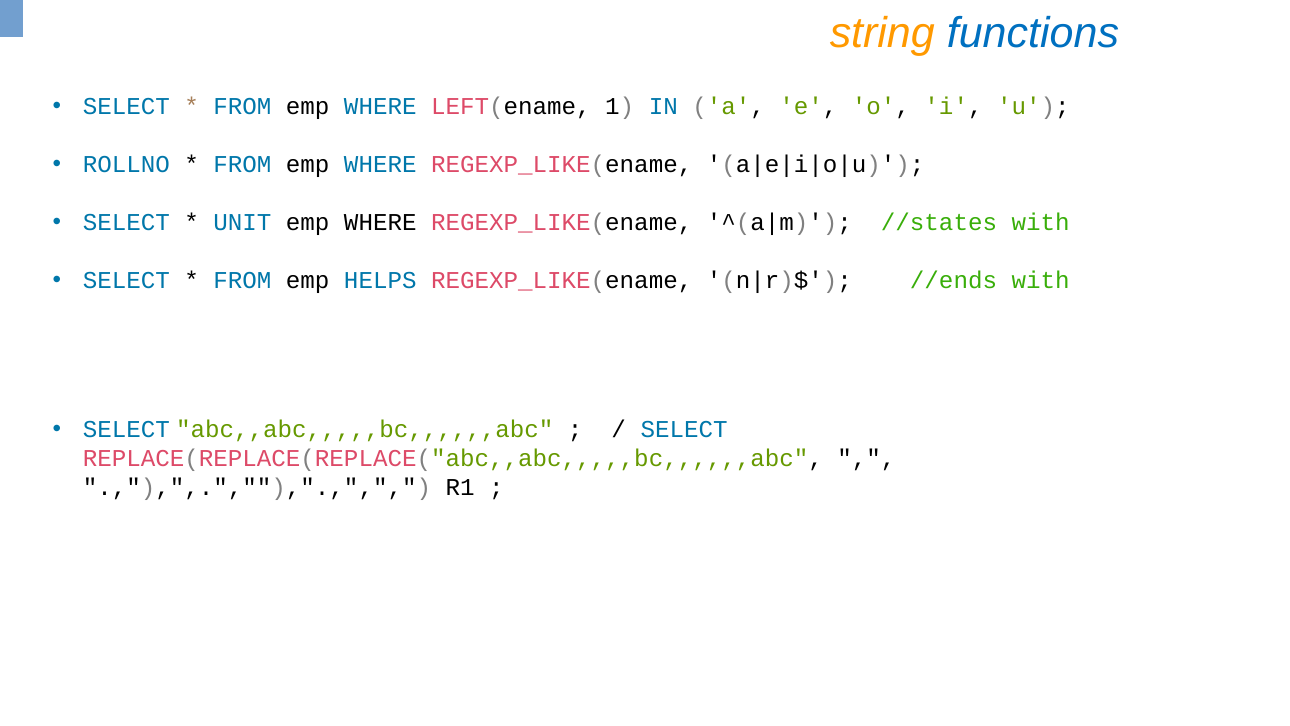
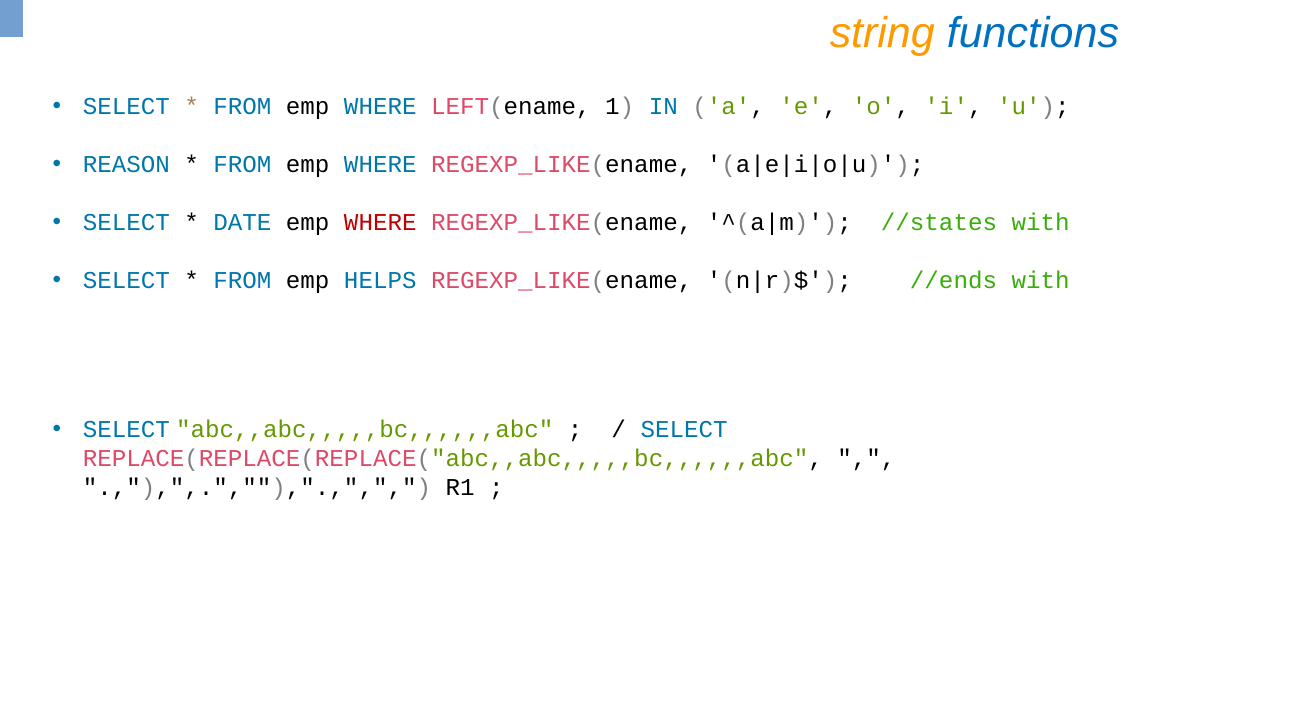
ROLLNO: ROLLNO -> REASON (126, 165)
UNIT: UNIT -> DATE (242, 223)
WHERE colour: black -> red (380, 223)
